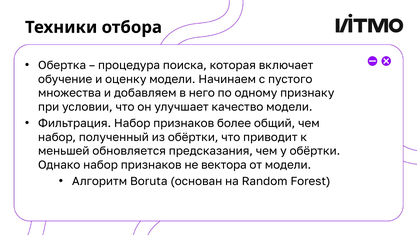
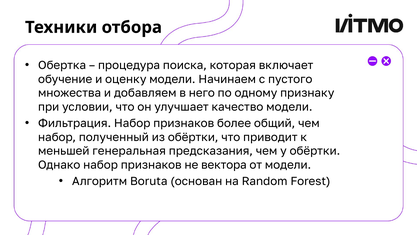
обновляется: обновляется -> генеральная (129, 151)
